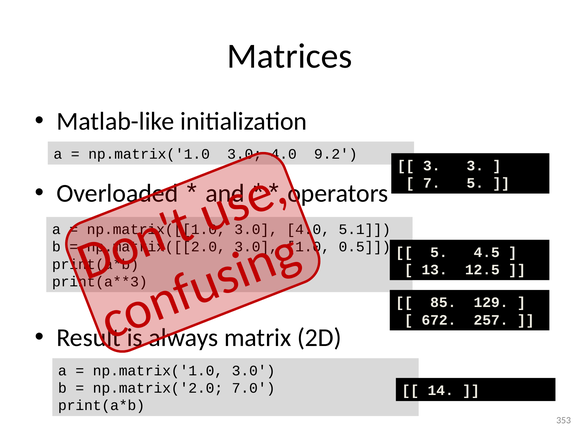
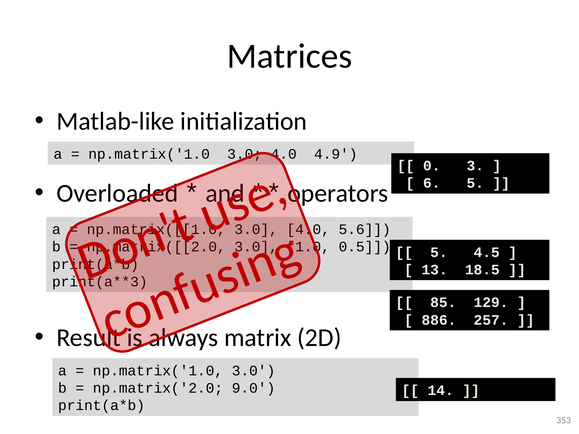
9.2: 9.2 -> 4.9 (336, 154)
3: 3 -> 0 (432, 166)
7: 7 -> 6 (432, 183)
5.1: 5.1 -> 5.6 (365, 230)
12.5: 12.5 -> 18.5 (482, 270)
672: 672 -> 886 (439, 320)
7.0: 7.0 -> 9.0 (253, 388)
